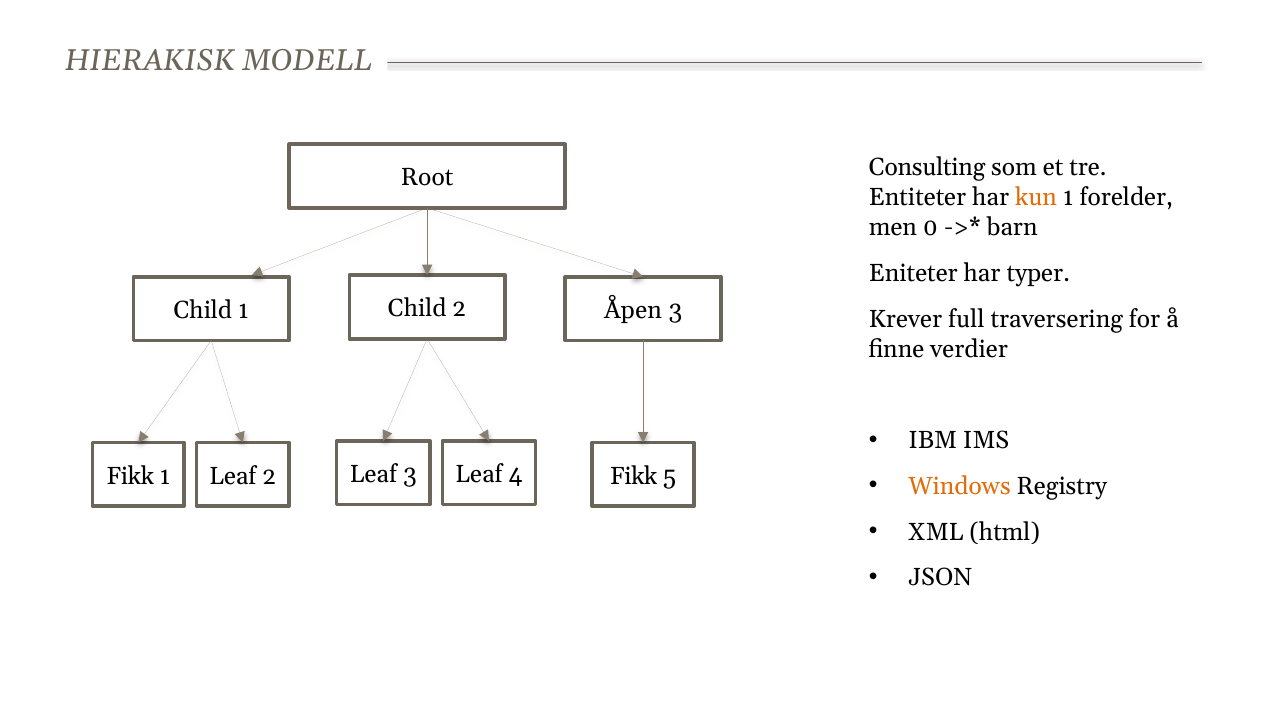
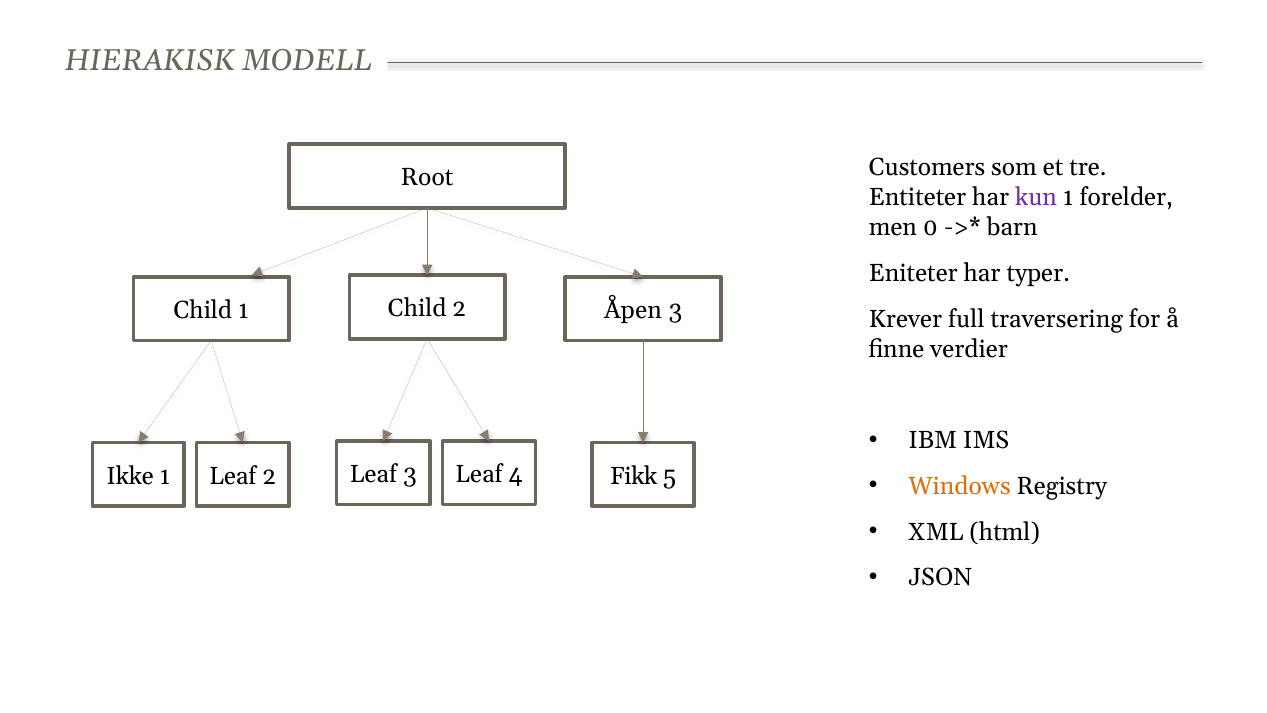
Consulting: Consulting -> Customers (927, 167)
kun colour: orange -> purple (1036, 197)
Fikk: Fikk -> Ikke (130, 476)
